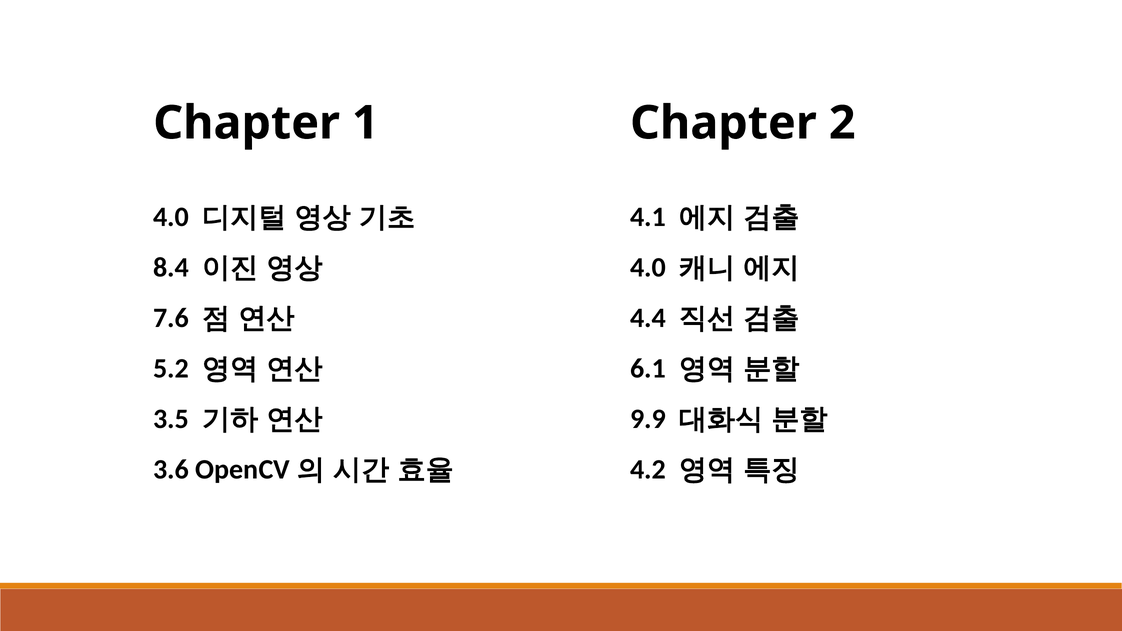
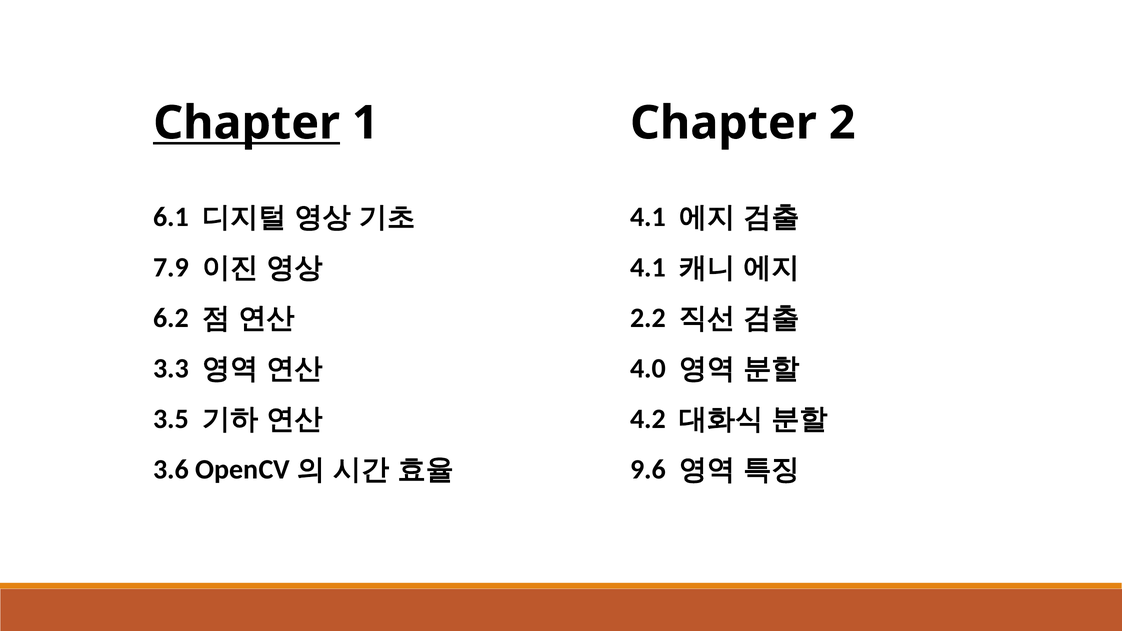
Chapter underline: none -> present (247, 123)
4.0: 4.0 -> 6.1 (171, 217)
8.4: 8.4 -> 7.9 (171, 268)
4.0: 4.0 -> 4.1 (648, 268)
7.6: 7.6 -> 6.2 (171, 318)
4.4: 4.4 -> 2.2 (648, 318)
5.2: 5.2 -> 3.3 (171, 369)
6.1: 6.1 -> 4.0 (648, 369)
9.9: 9.9 -> 4.2 (648, 419)
4.2: 4.2 -> 9.6 (648, 470)
